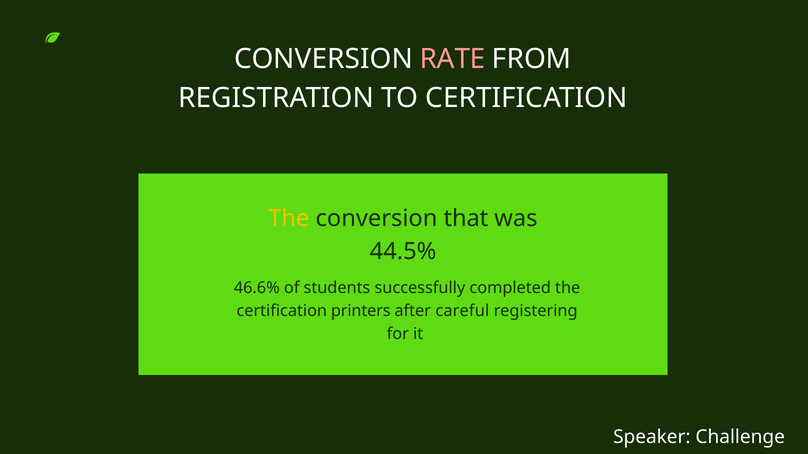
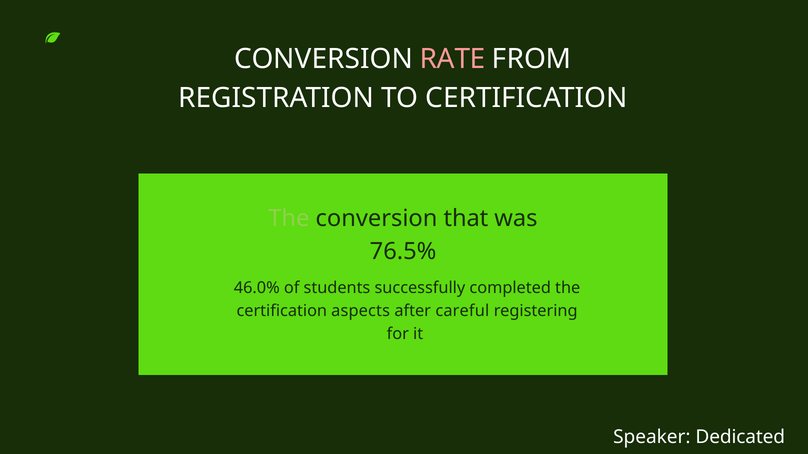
The colour: yellow -> light green (289, 219)
44.5%: 44.5% -> 76.5% (403, 252)
46.6%: 46.6% -> 46.0% (257, 288)
printers: printers -> aspects (361, 311)
Challenge: Challenge -> Dedicated (740, 437)
